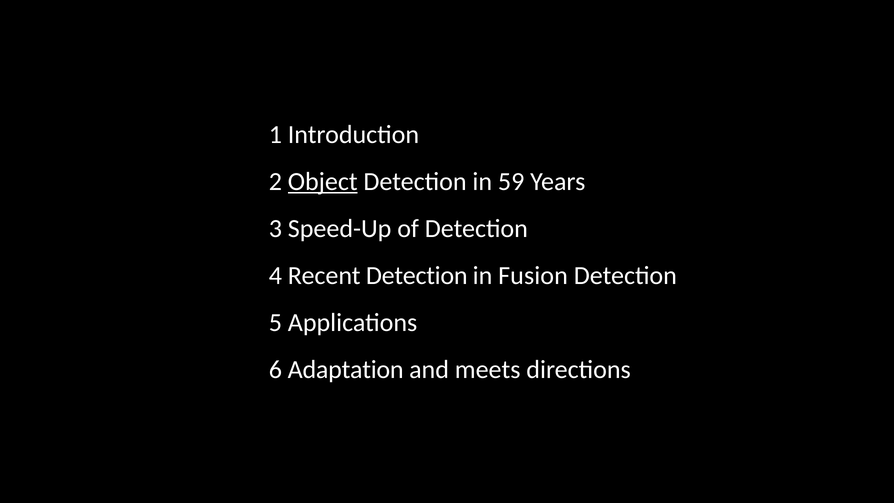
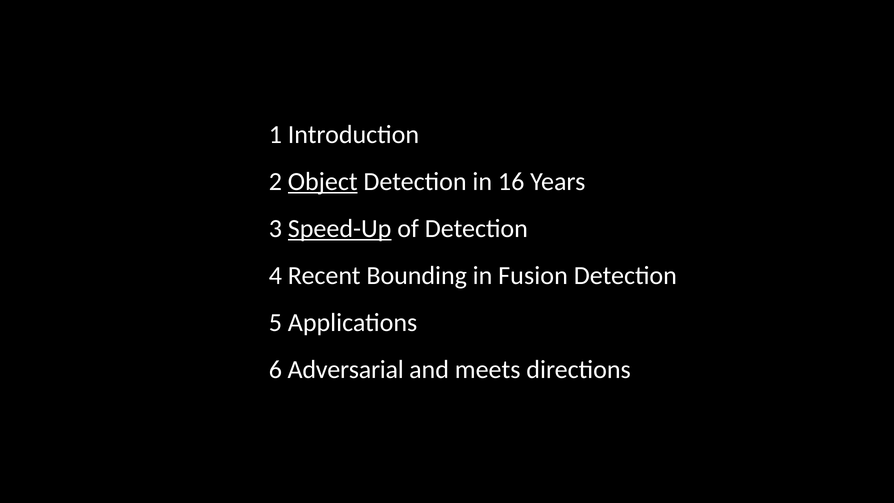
59: 59 -> 16 (511, 182)
Speed-Up underline: none -> present (340, 229)
Recent Detection: Detection -> Bounding (417, 276)
Adaptation: Adaptation -> Adversarial (346, 370)
